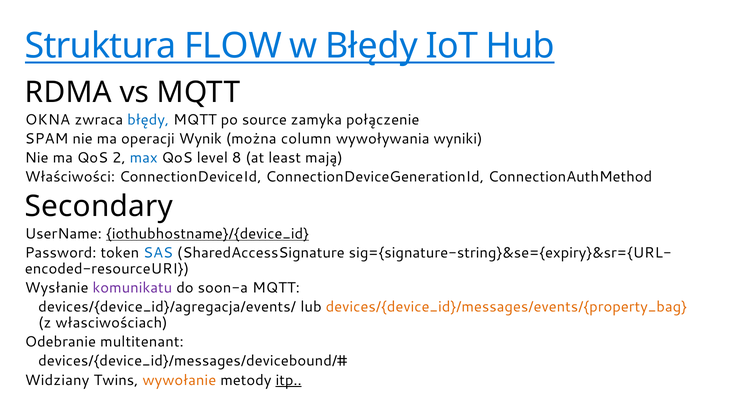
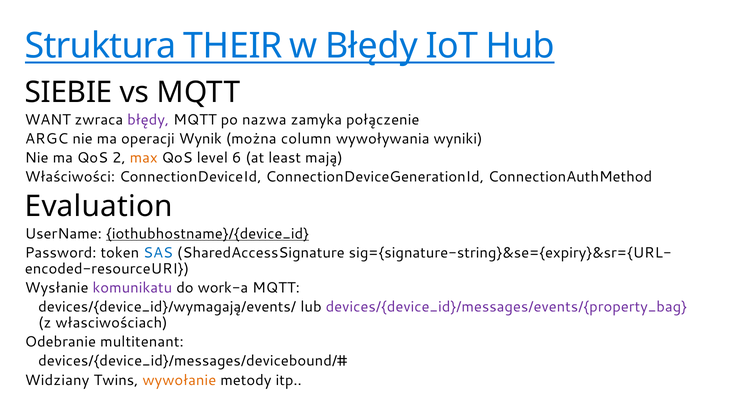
FLOW: FLOW -> THEIR (233, 46)
RDMA: RDMA -> SIEBIE (69, 92)
OKNA: OKNA -> WANT (48, 120)
błędy colour: blue -> purple (148, 120)
source: source -> nazwa (264, 120)
SPAM: SPAM -> ARGC (47, 139)
max colour: blue -> orange (144, 158)
8: 8 -> 6 (237, 158)
Secondary: Secondary -> Evaluation (99, 207)
soon-a: soon-a -> work-a (223, 288)
devices/{device_id}/agregacja/events/: devices/{device_id}/agregacja/events/ -> devices/{device_id}/wymagają/events/ (167, 307)
devices/{device_id}/messages/events/{property_bag colour: orange -> purple (506, 307)
itp underline: present -> none (289, 380)
